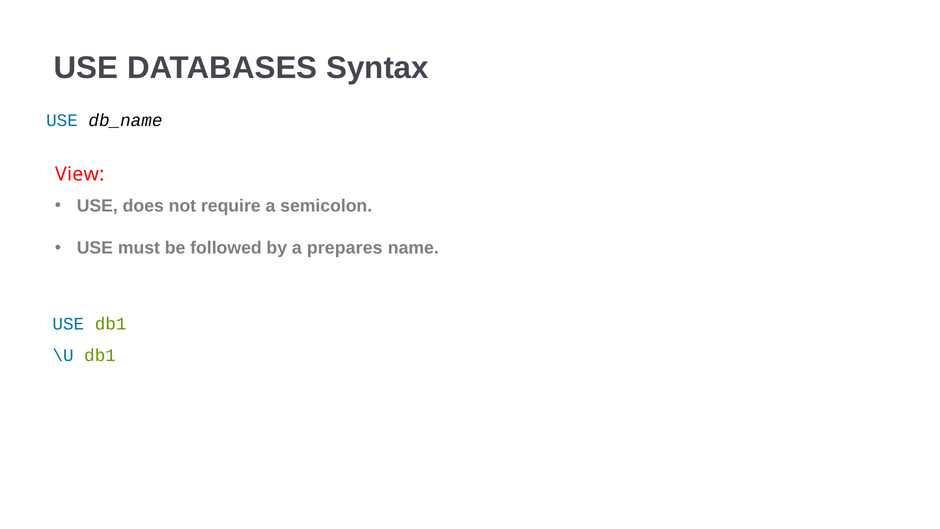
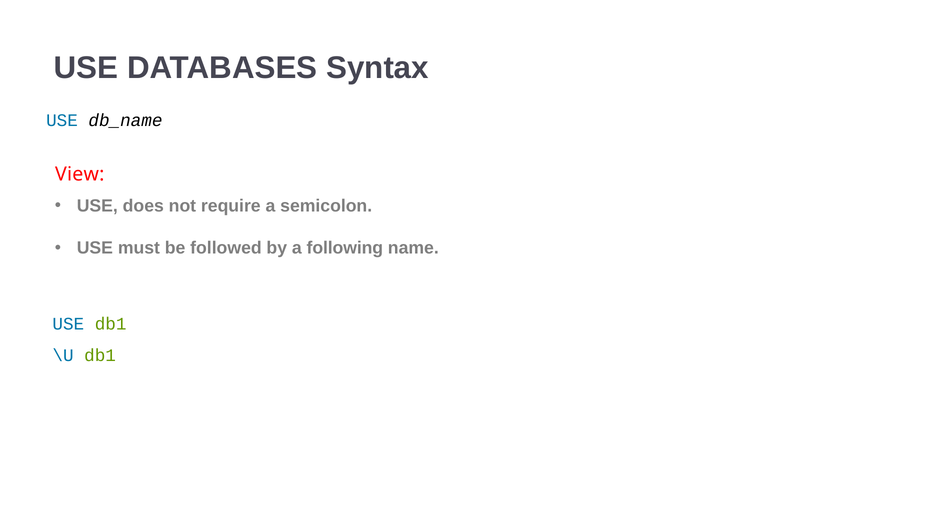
prepares: prepares -> following (345, 248)
